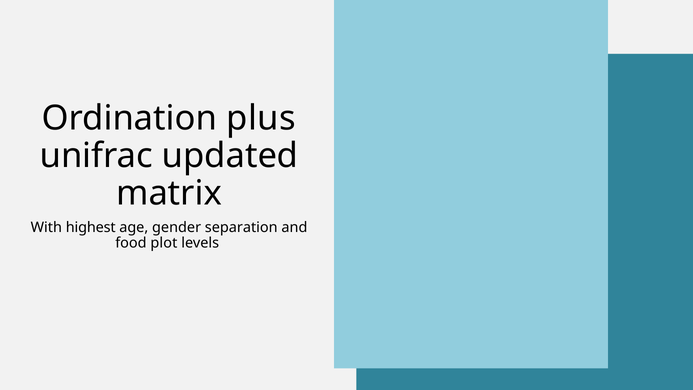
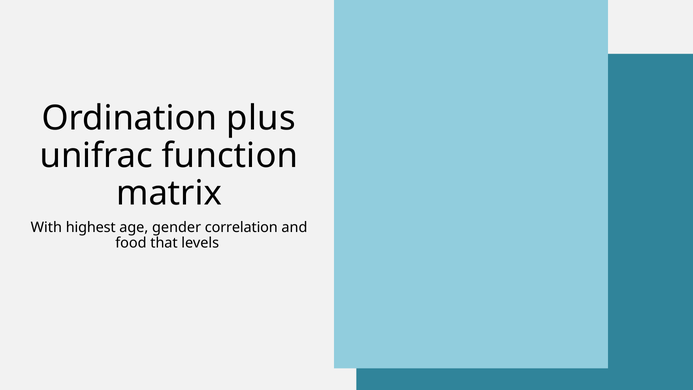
updated: updated -> function (230, 156)
separation: separation -> correlation (241, 227)
plot: plot -> that (164, 243)
